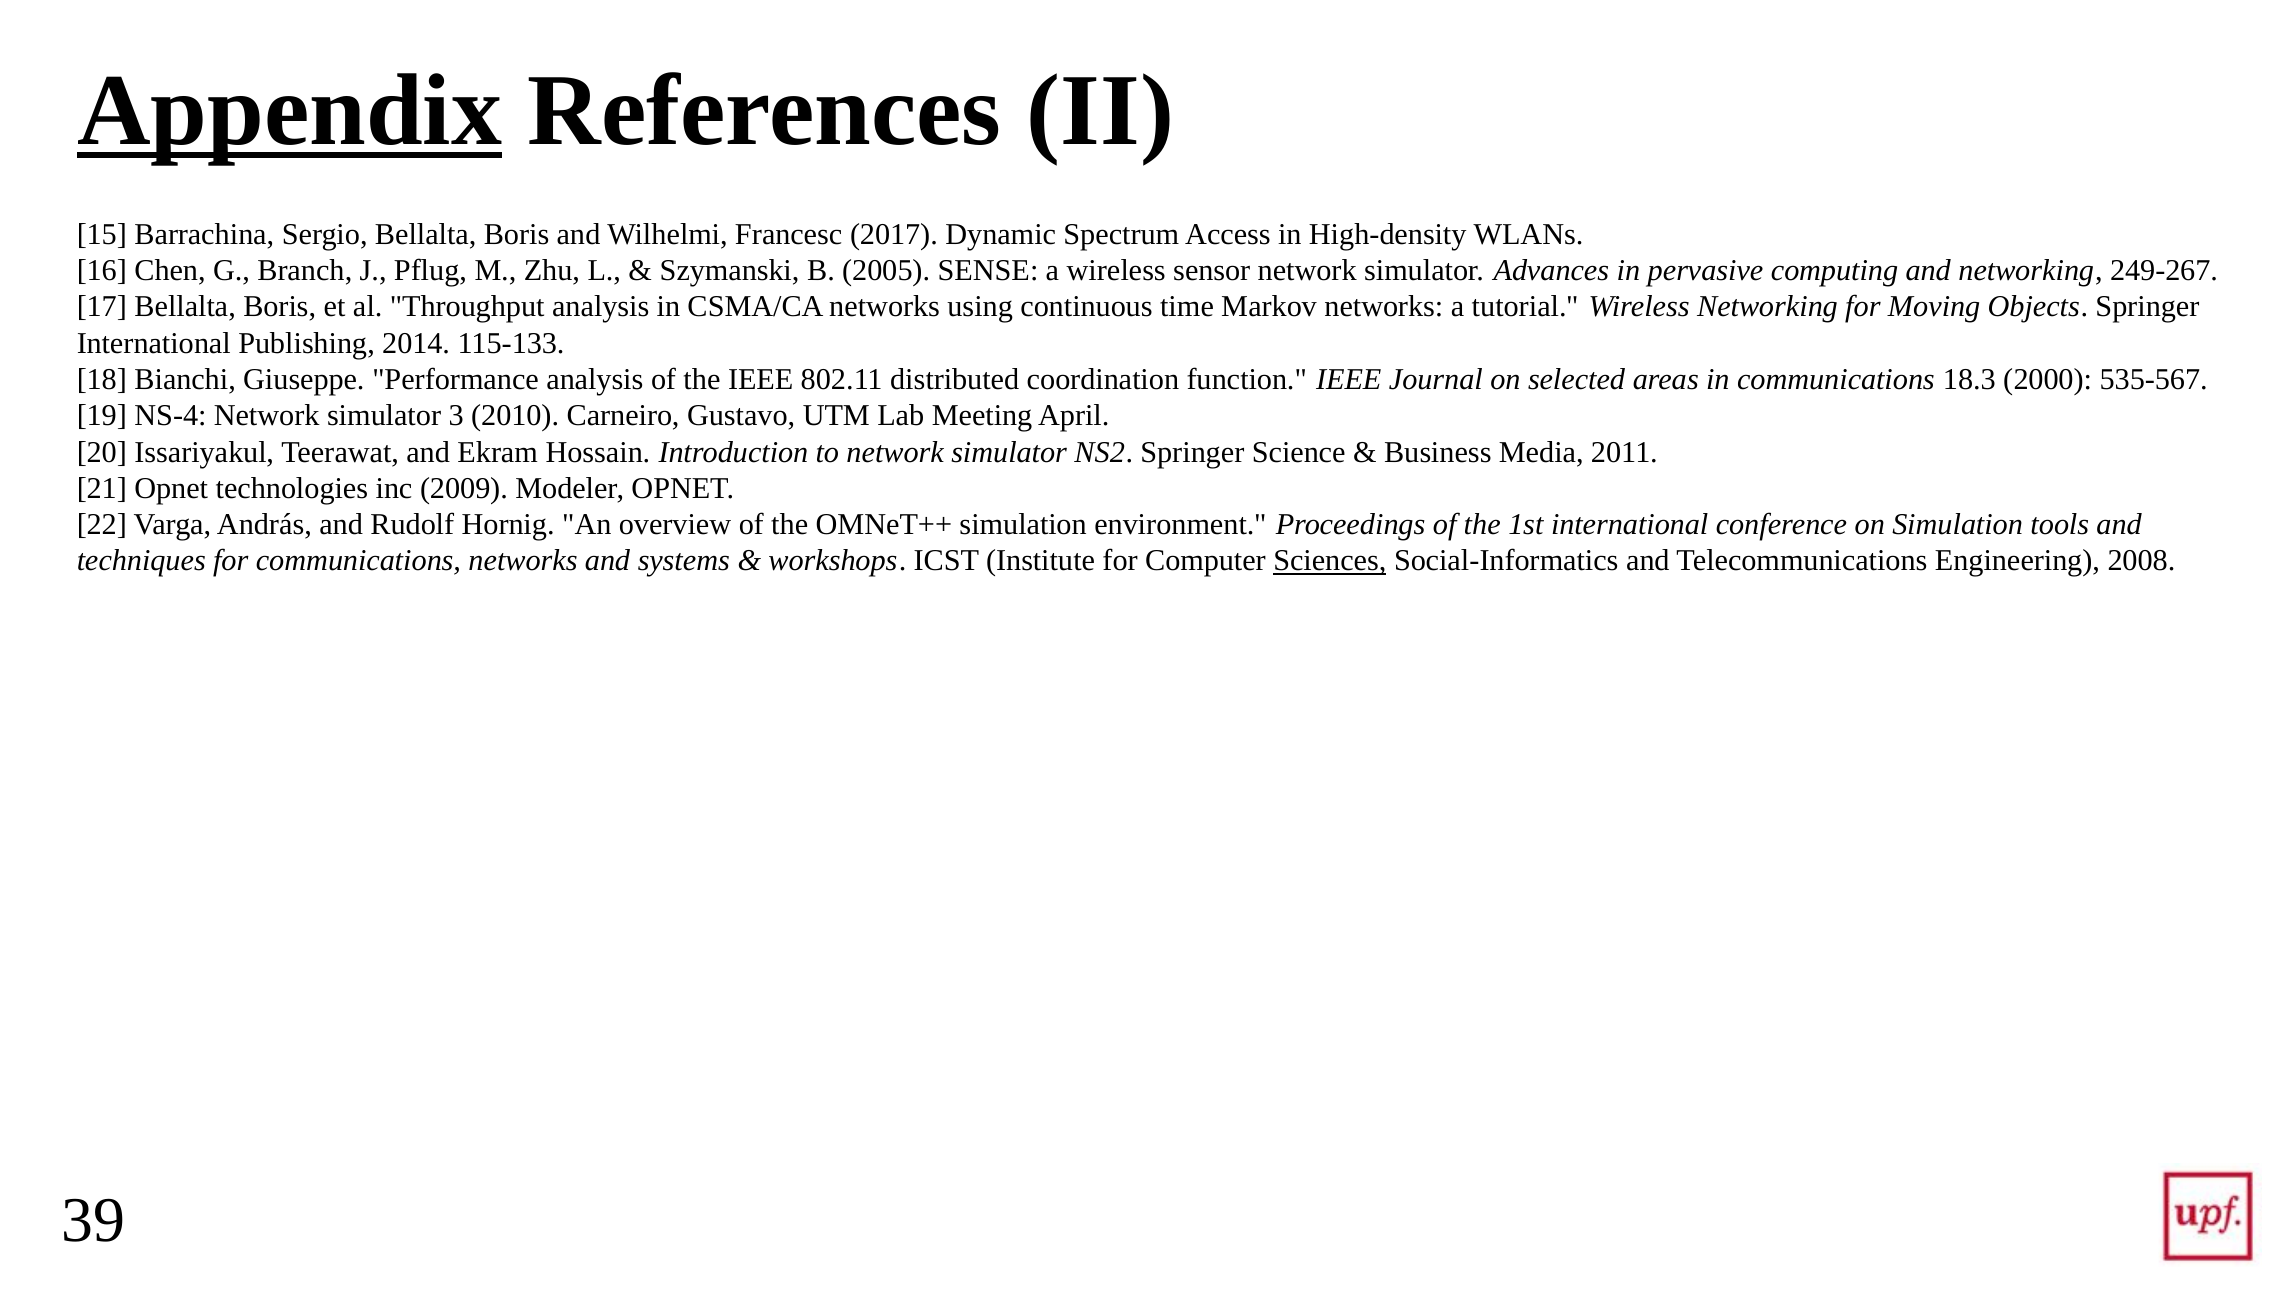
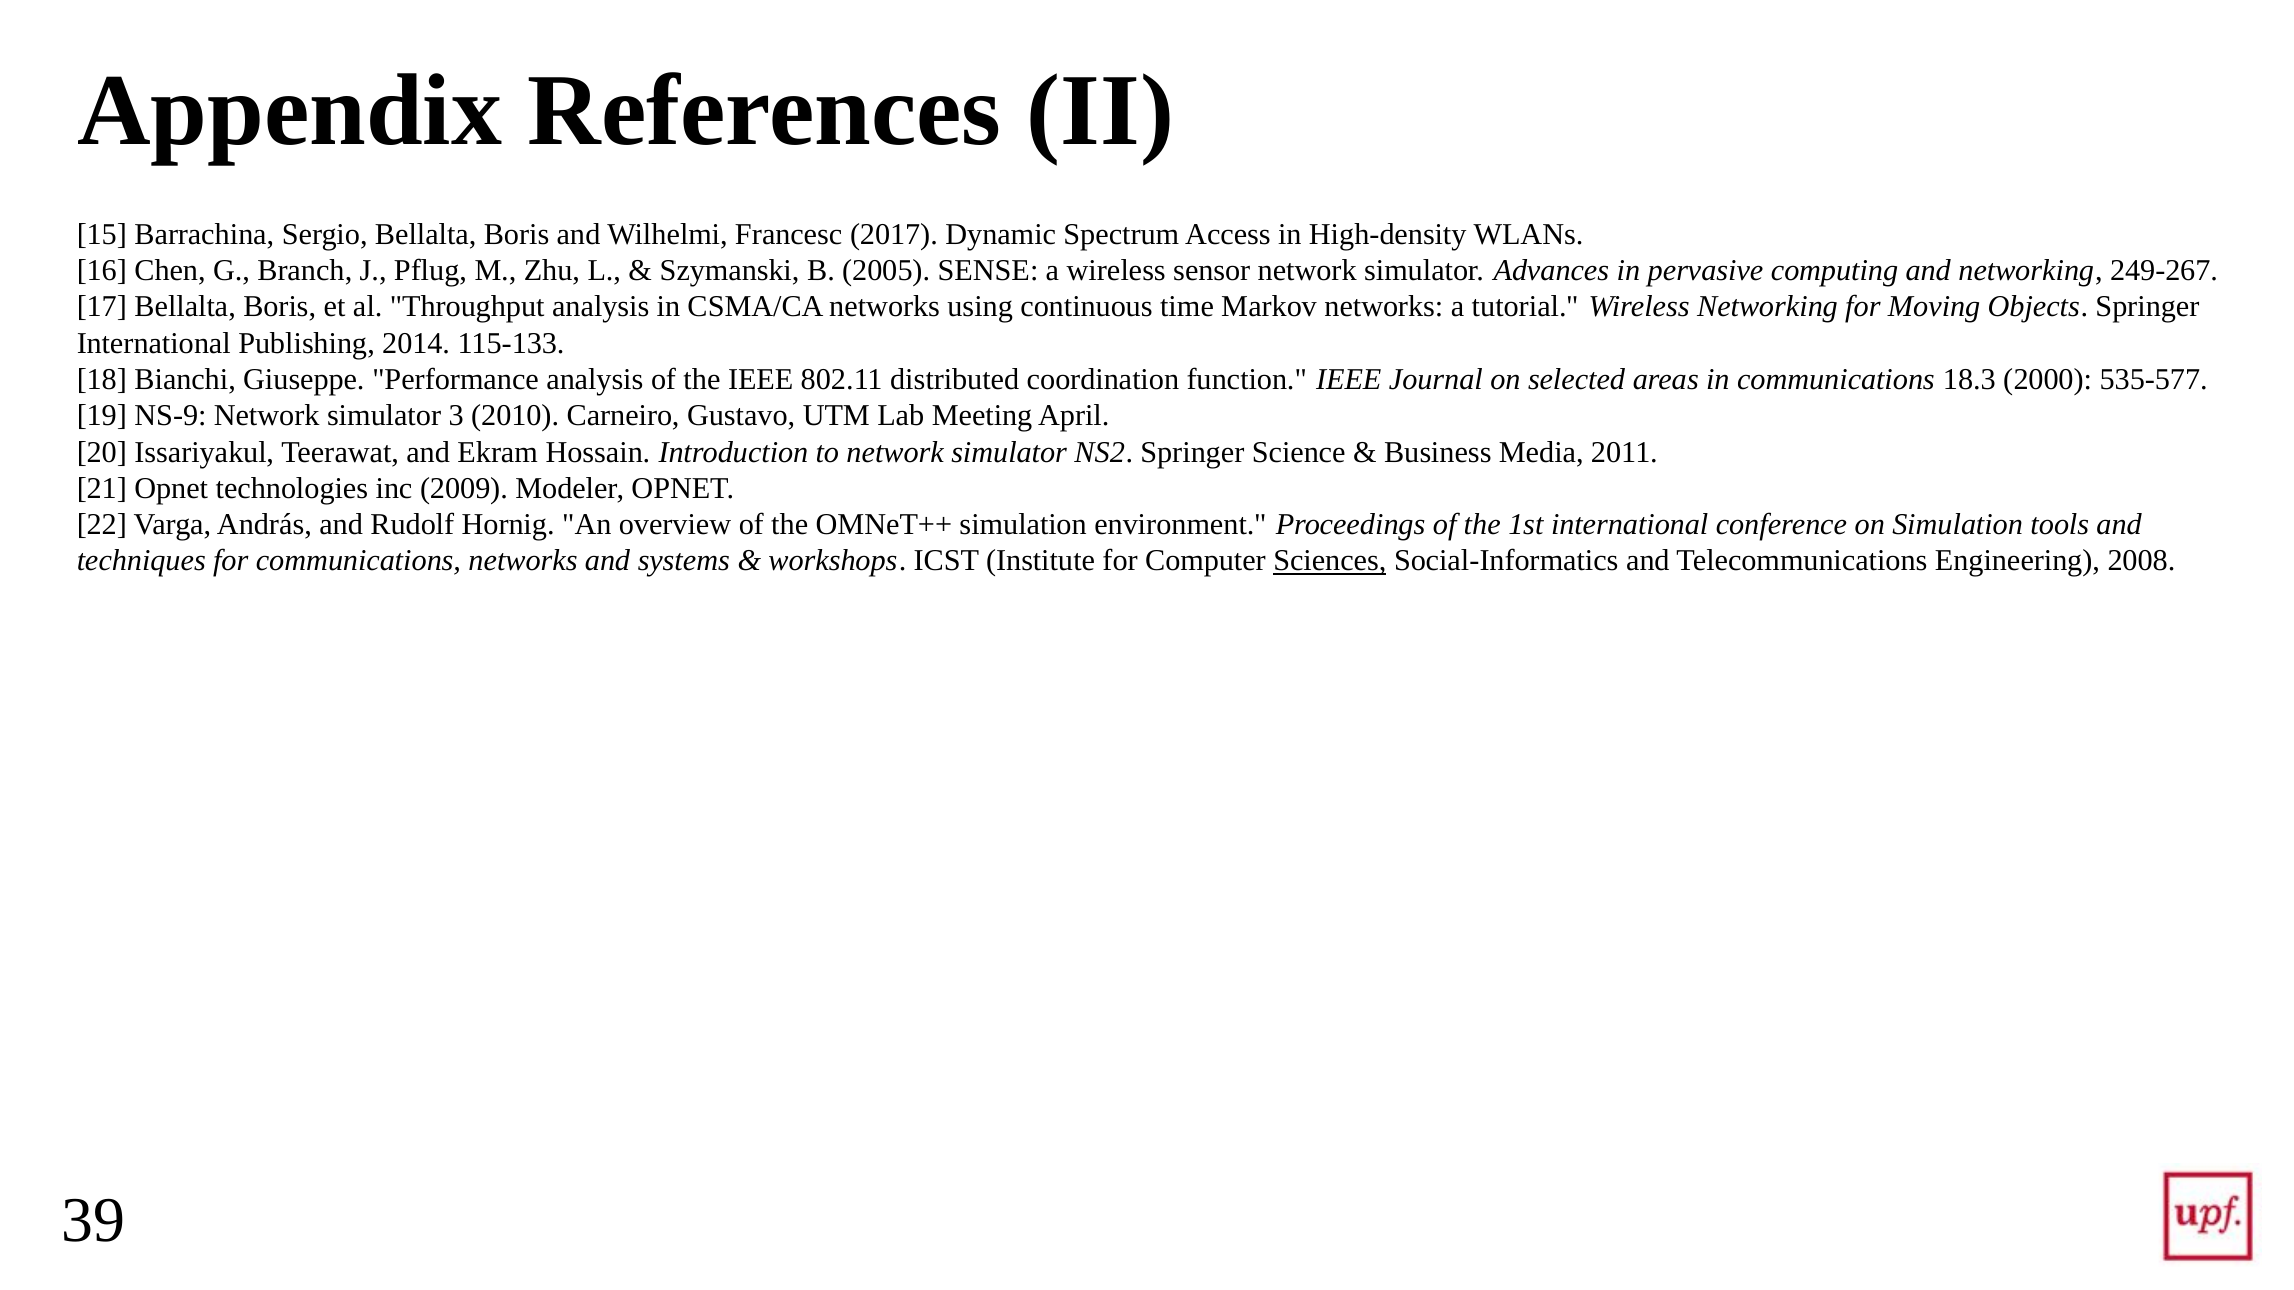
Appendix underline: present -> none (290, 111)
535-567: 535-567 -> 535-577 (2154, 380)
NS-4: NS-4 -> NS-9 (170, 416)
